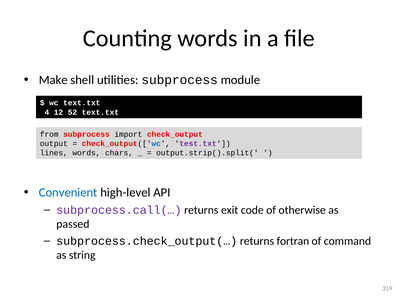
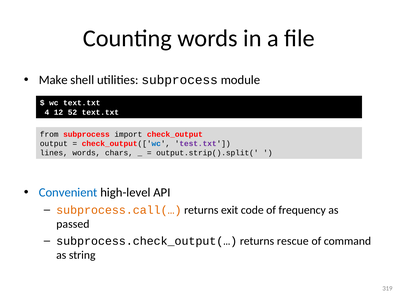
subprocess.call(… colour: purple -> orange (119, 210)
otherwise: otherwise -> frequency (302, 210)
fortran: fortran -> rescue (293, 241)
